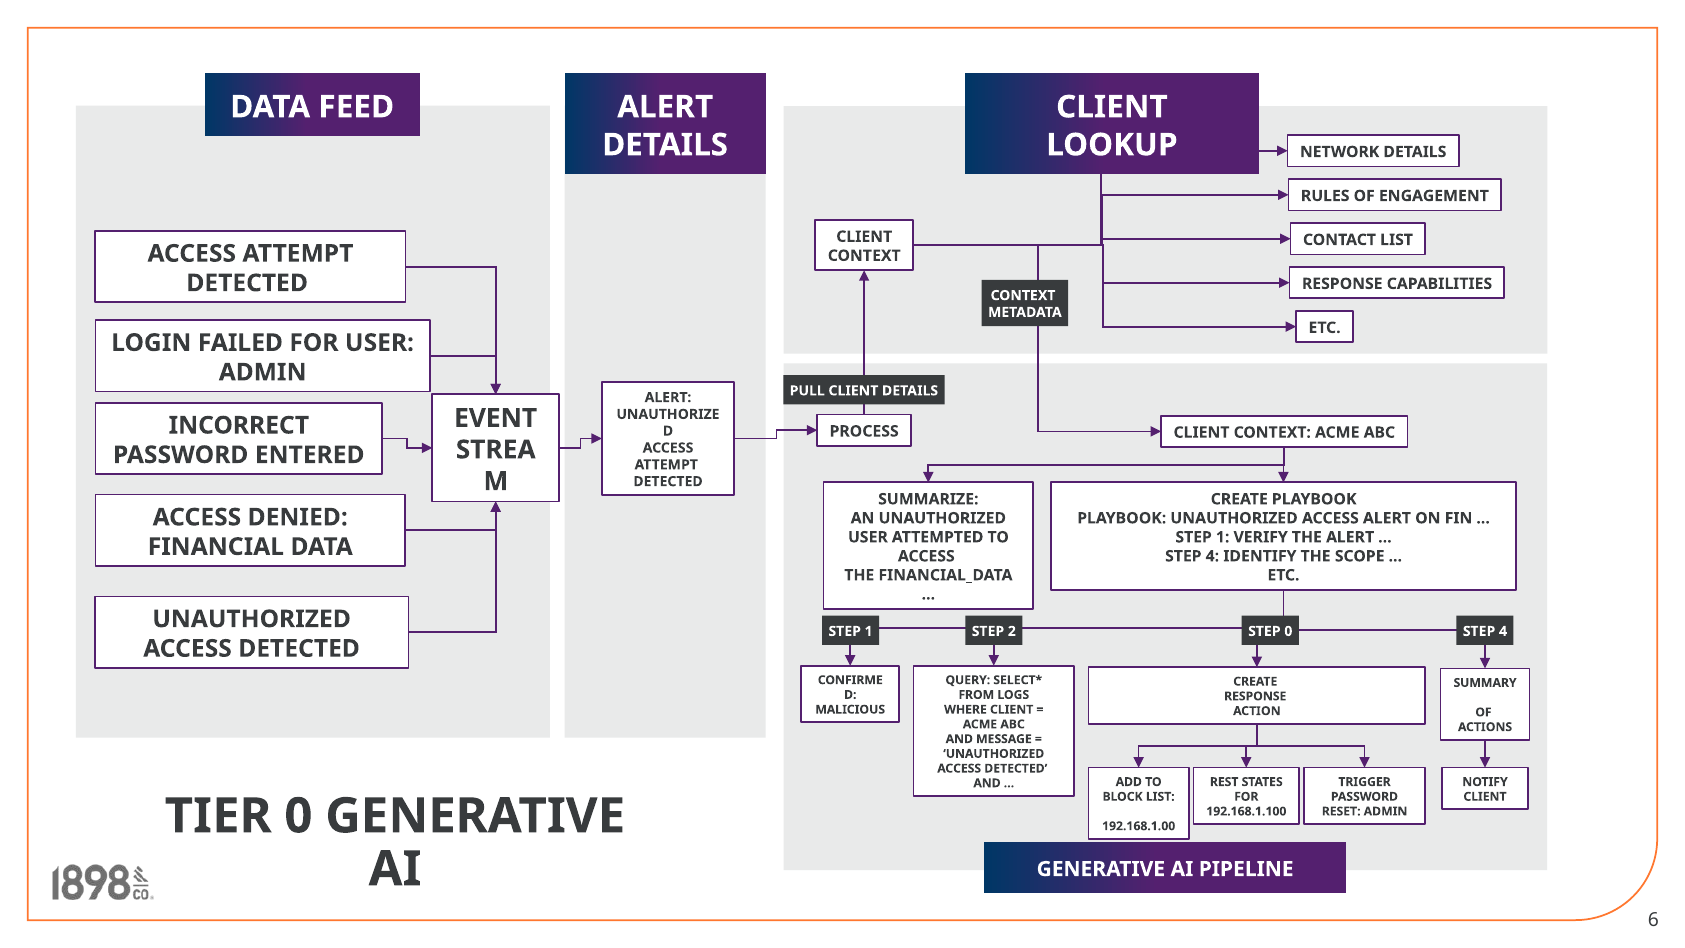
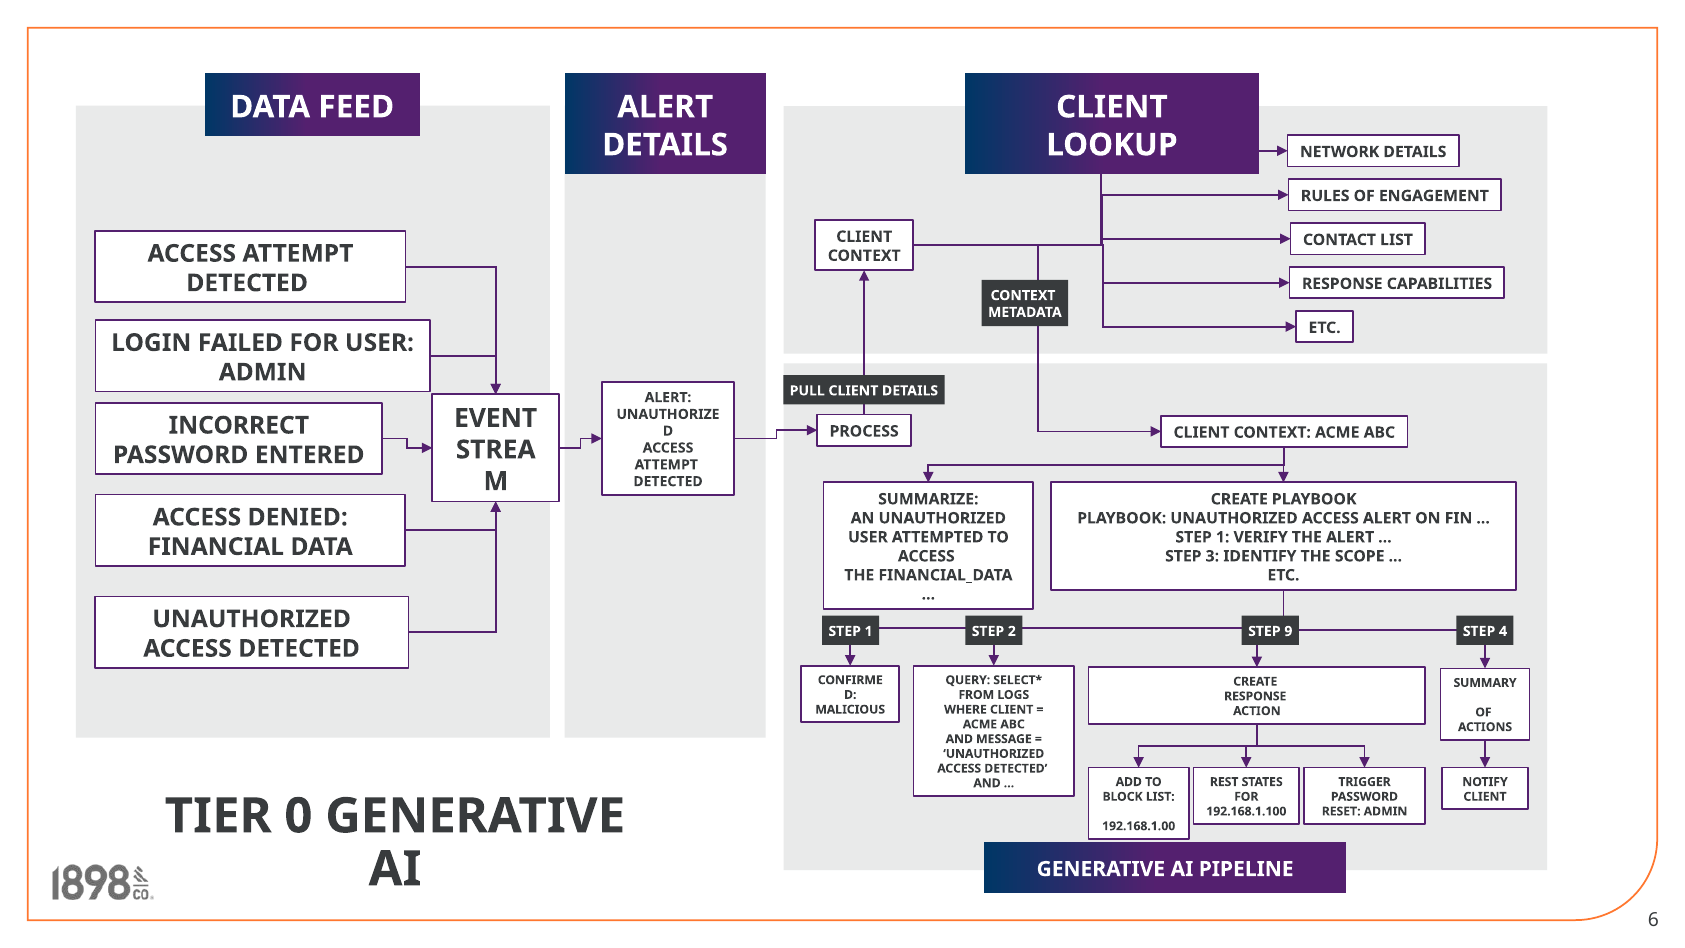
4: 4 -> 3 (1212, 556)
STEP 0: 0 -> 9 (1288, 631)
